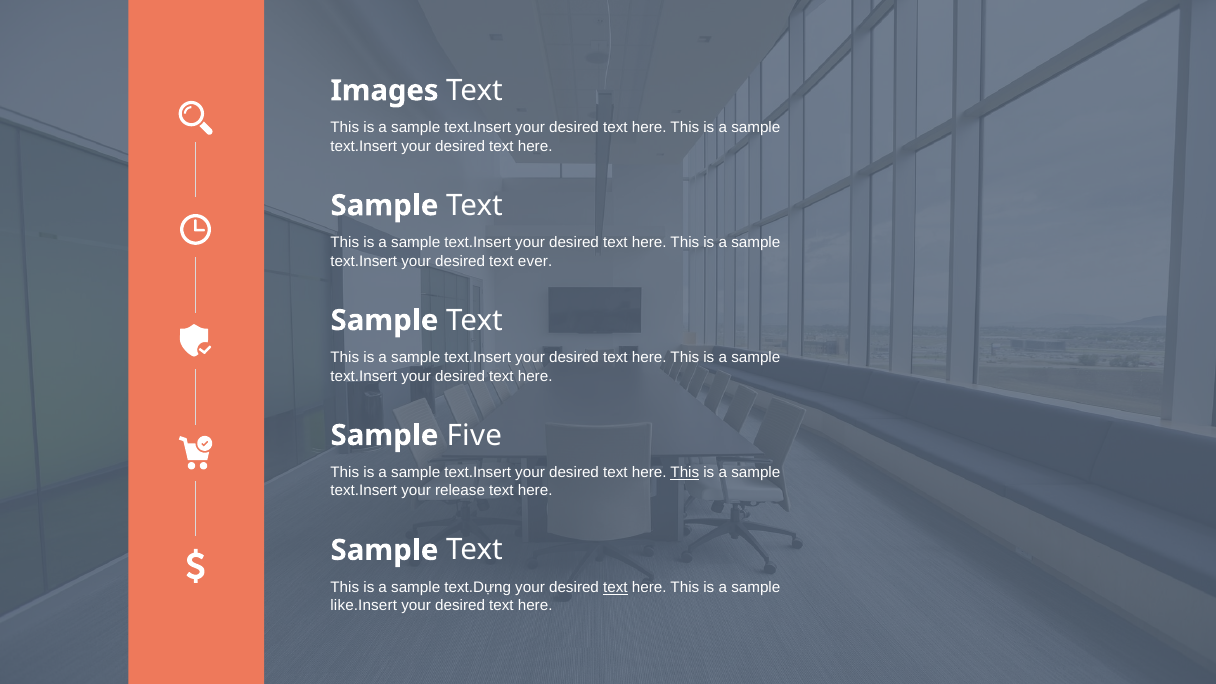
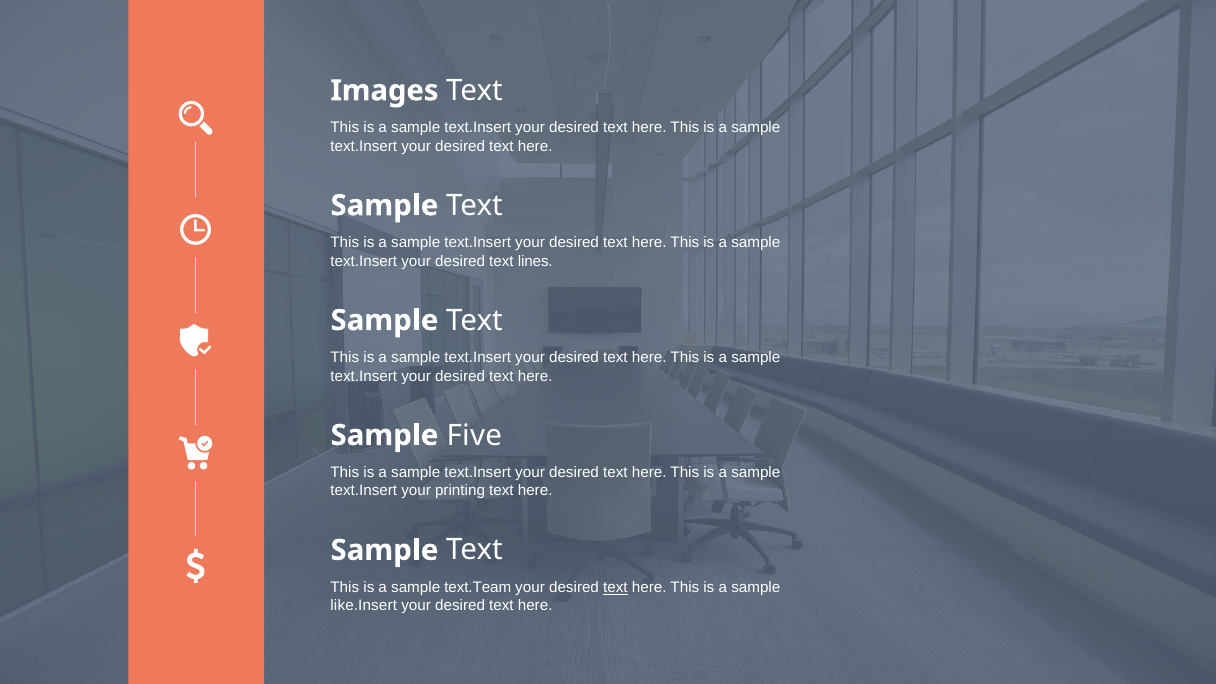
ever: ever -> lines (535, 261)
This underline: present -> none (685, 473)
release: release -> printing (460, 491)
text.Dựng: text.Dựng -> text.Team (478, 588)
